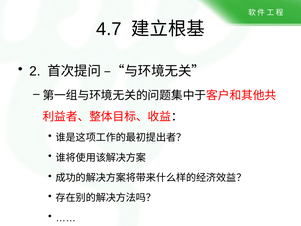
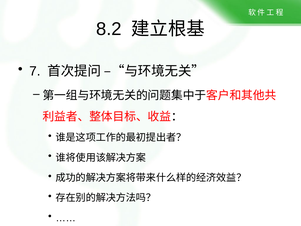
4.7: 4.7 -> 8.2 (109, 29)
2: 2 -> 7 (35, 71)
